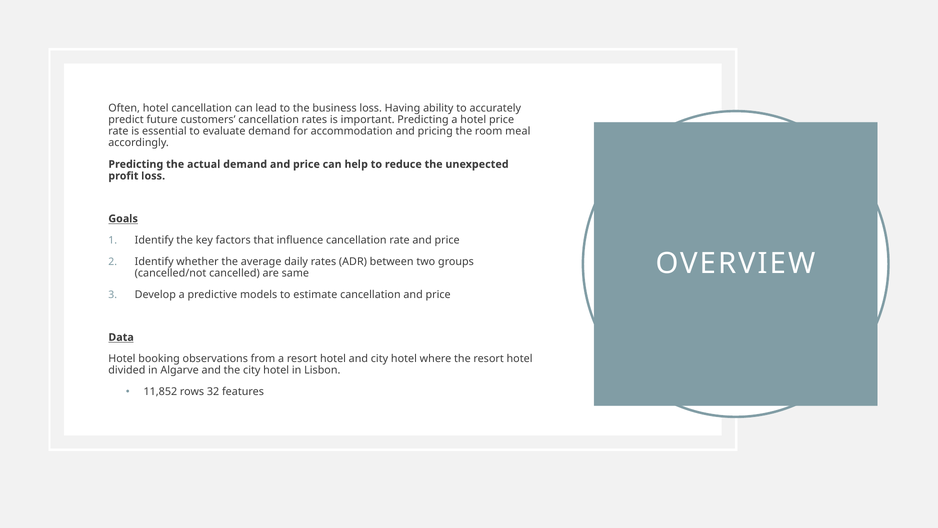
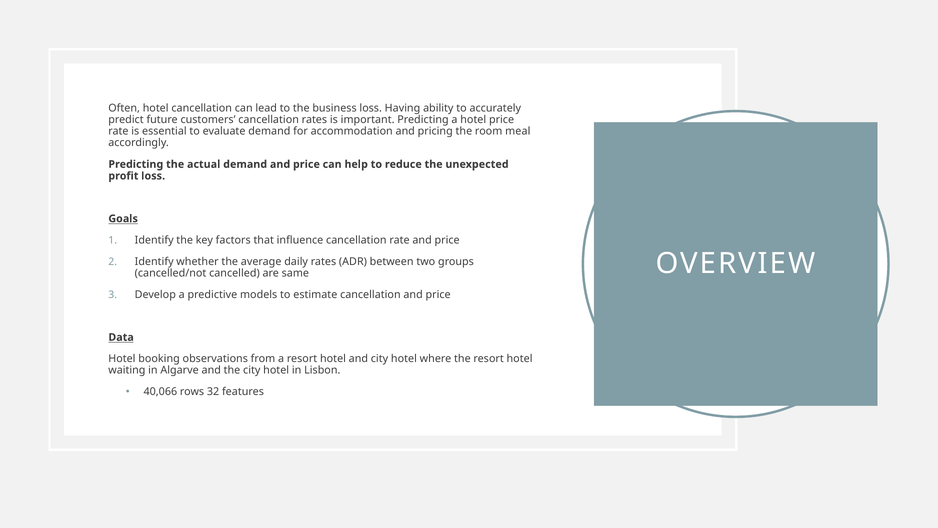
divided: divided -> waiting (127, 370)
11,852: 11,852 -> 40,066 (160, 391)
